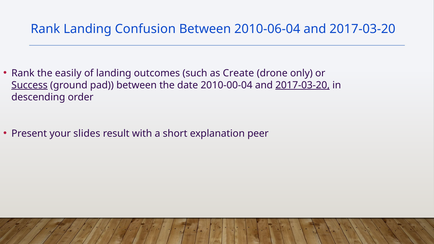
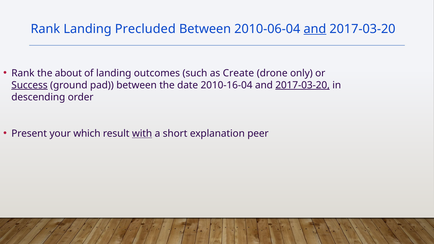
Confusion: Confusion -> Precluded (145, 29)
and underline: none -> present (315, 29)
easily: easily -> about (68, 73)
2010-00-04: 2010-00-04 -> 2010-16-04 (227, 85)
slides: slides -> which (87, 134)
with underline: none -> present (142, 134)
